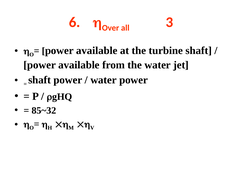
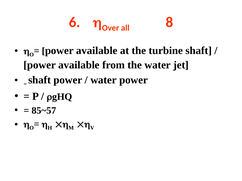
3: 3 -> 8 (169, 22)
85~32: 85~32 -> 85~57 (44, 111)
